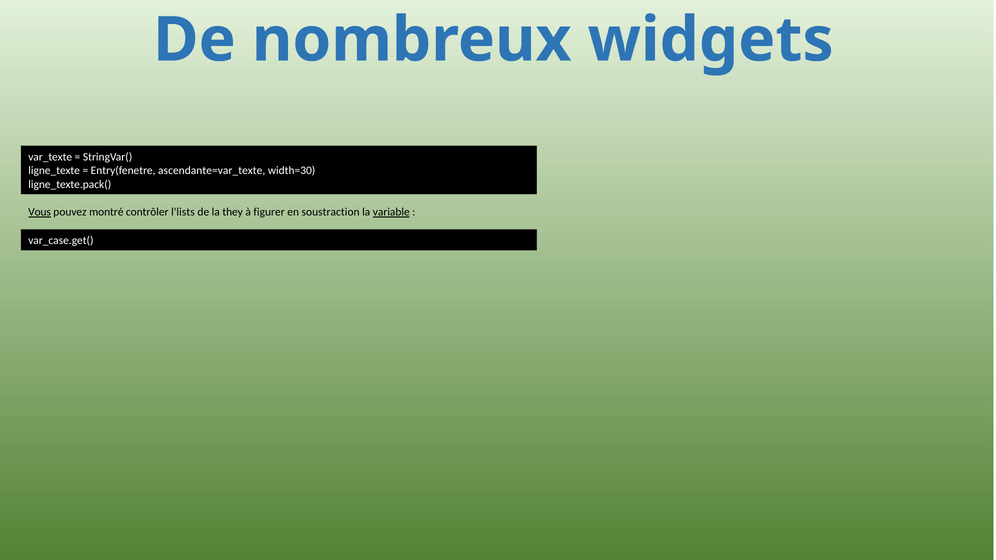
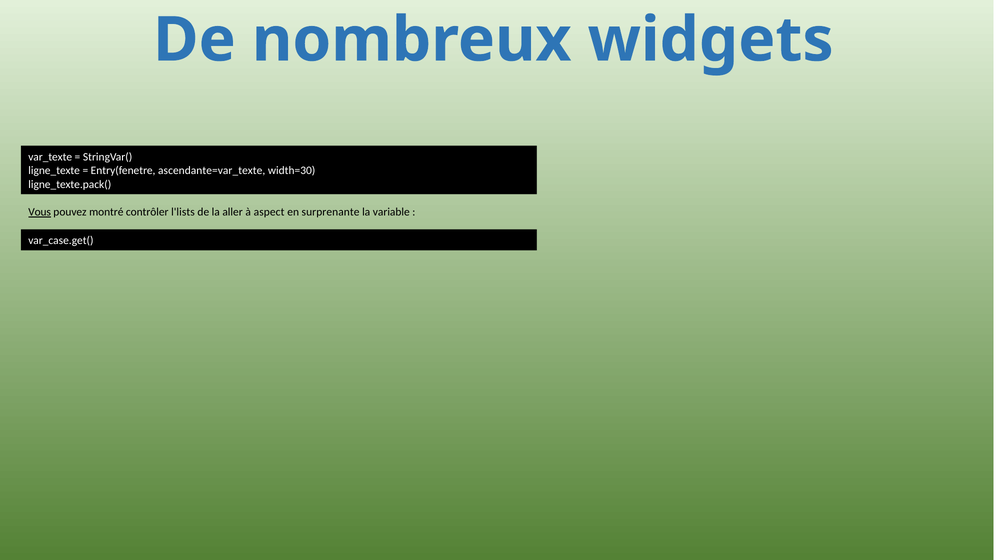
they: they -> aller (233, 212)
figurer: figurer -> aspect (269, 212)
soustraction: soustraction -> surprenante (331, 212)
variable underline: present -> none (391, 212)
